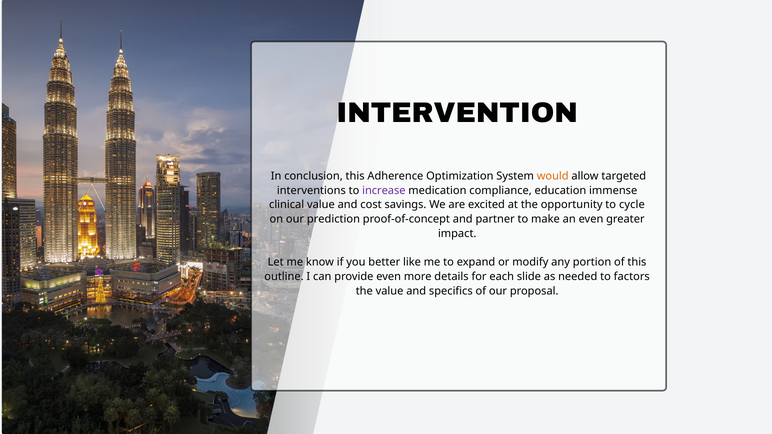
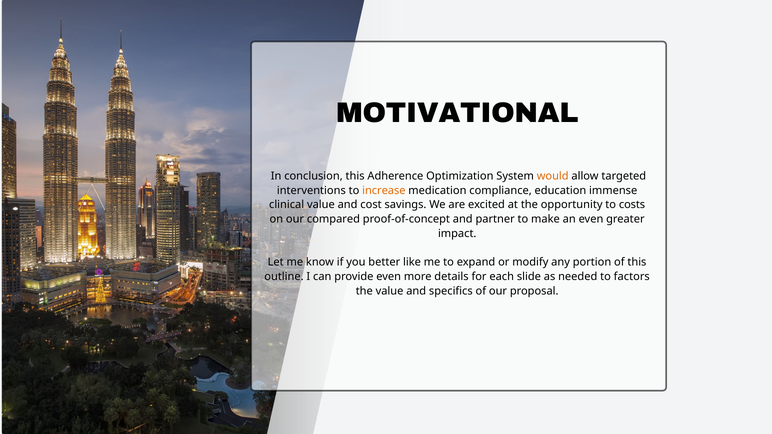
INTERVENTION: INTERVENTION -> MOTIVATIONAL (457, 113)
increase colour: purple -> orange (384, 191)
cycle: cycle -> costs (632, 205)
prediction: prediction -> compared (333, 219)
